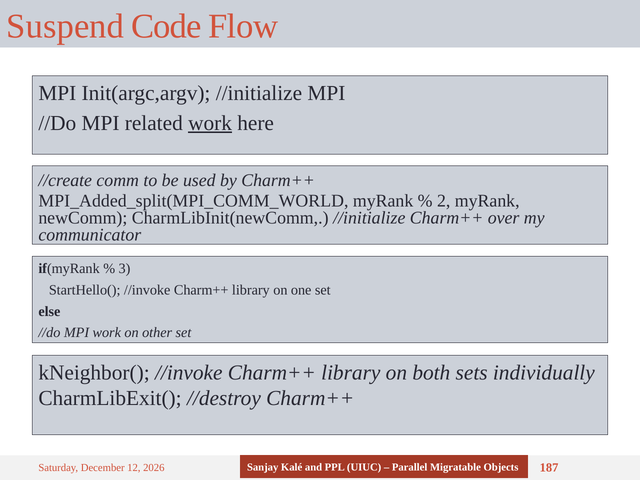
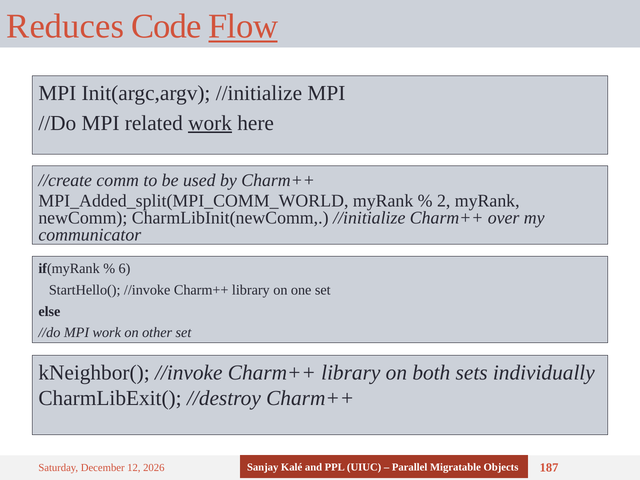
Suspend: Suspend -> Reduces (65, 26)
Flow underline: none -> present (243, 26)
3: 3 -> 6 (125, 269)
